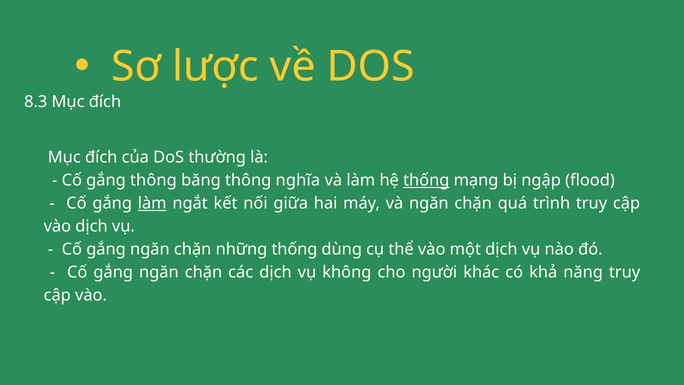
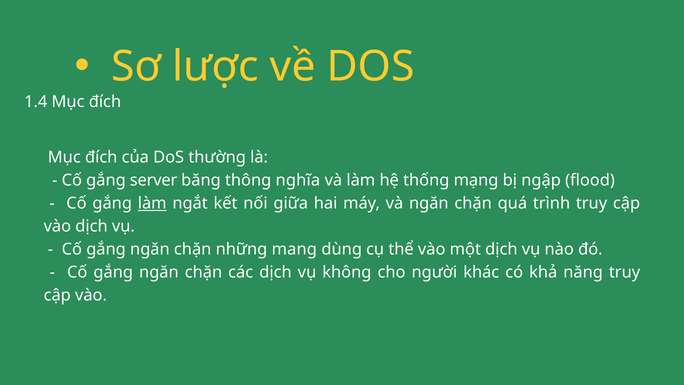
8.3: 8.3 -> 1.4 (36, 102)
gắng thông: thông -> server (154, 180)
thống underline: present -> none (426, 180)
những thống: thống -> mang (294, 249)
